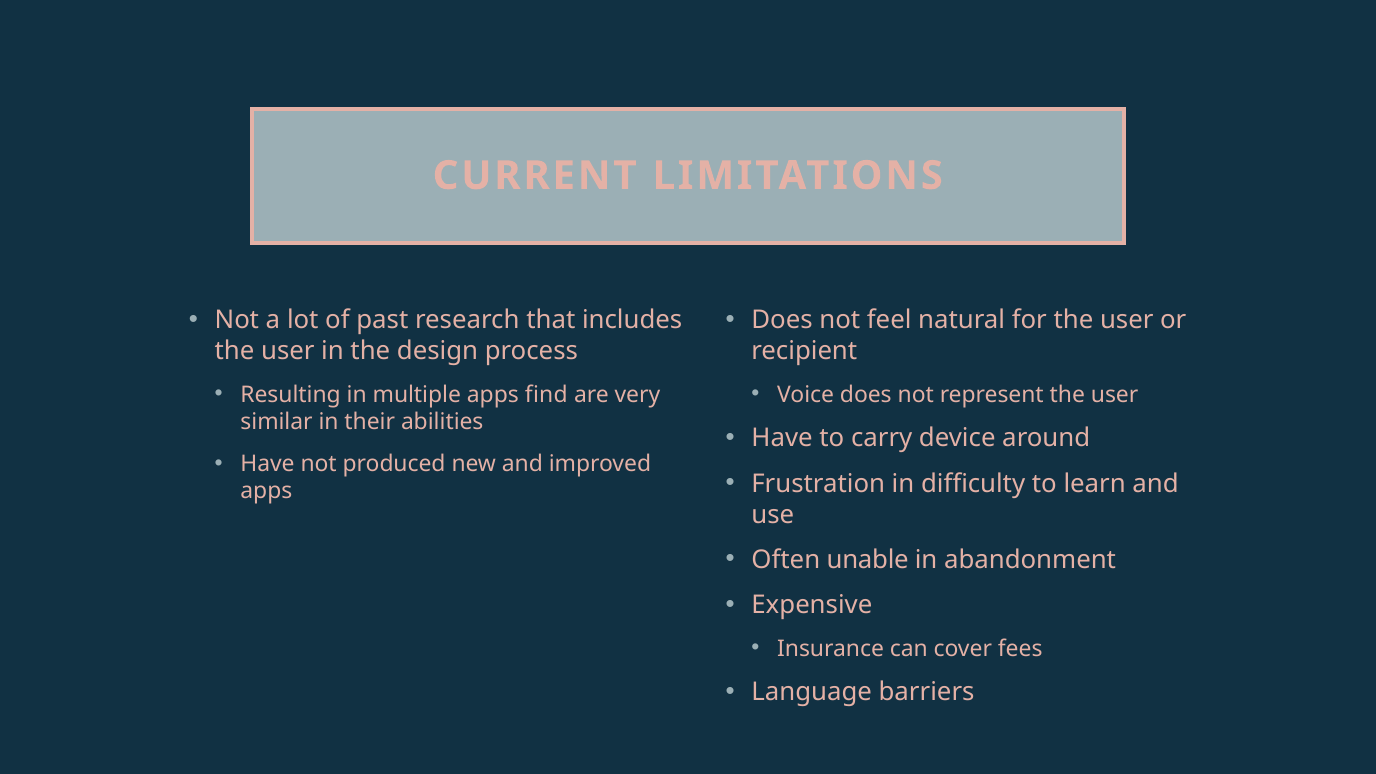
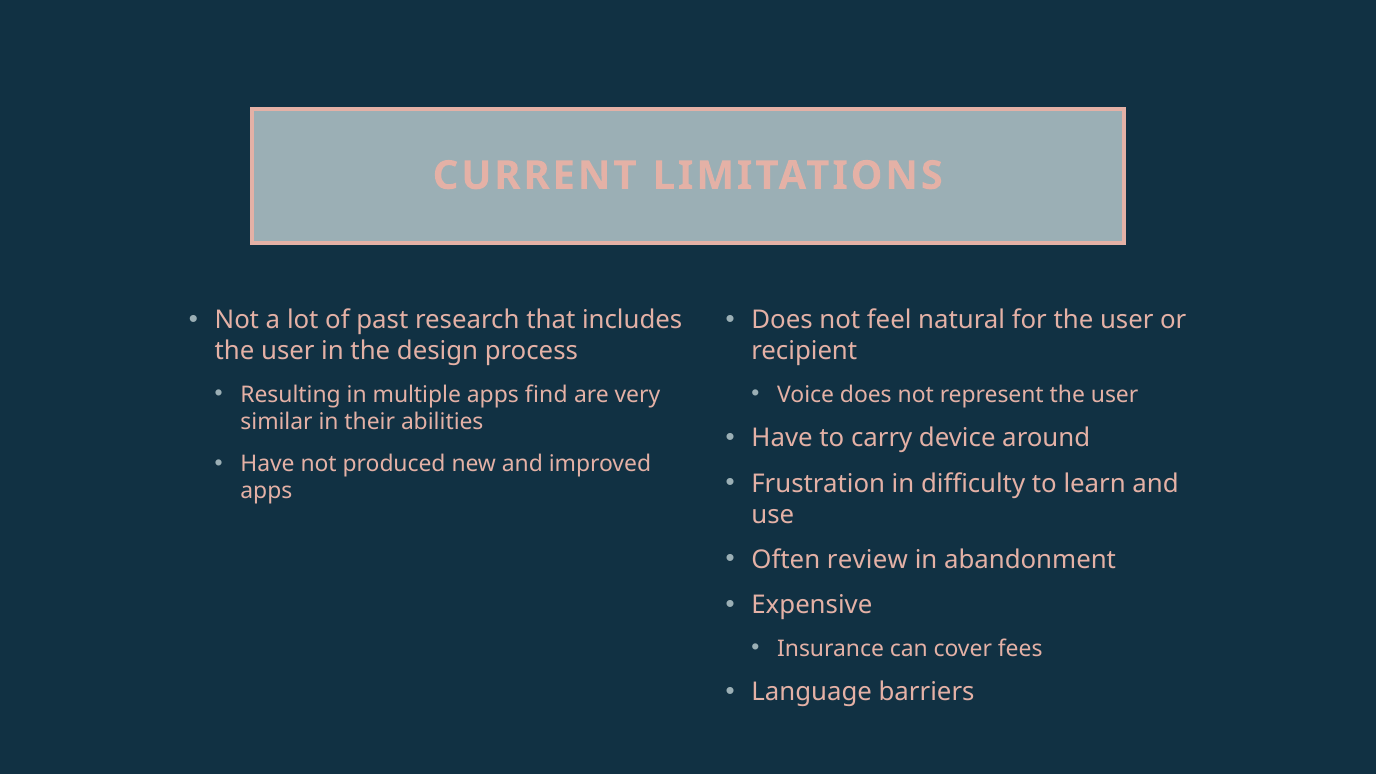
unable: unable -> review (867, 560)
